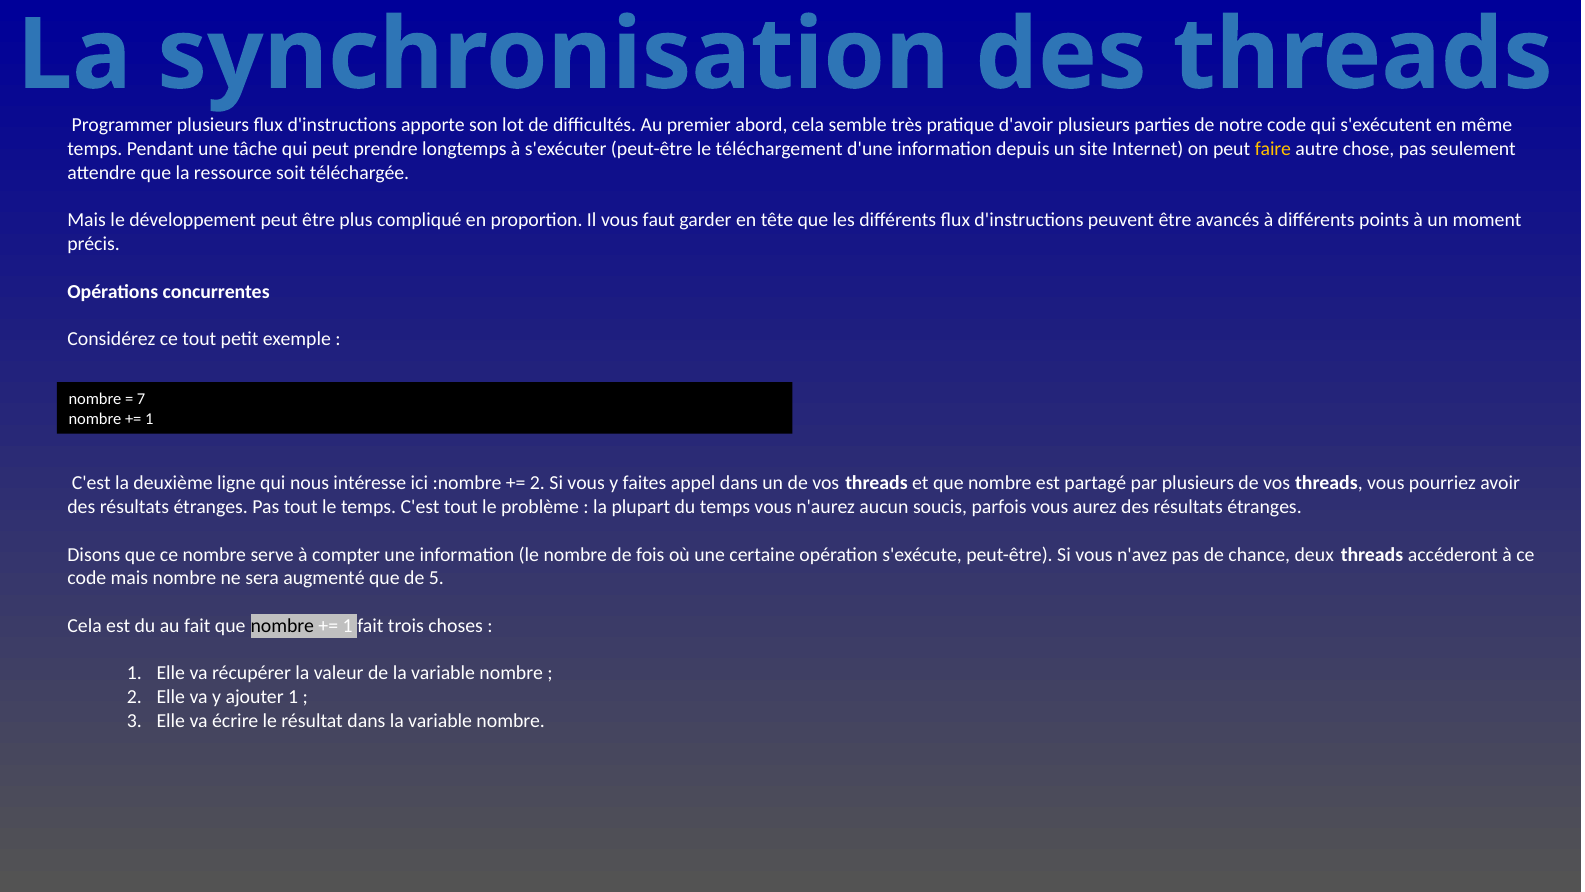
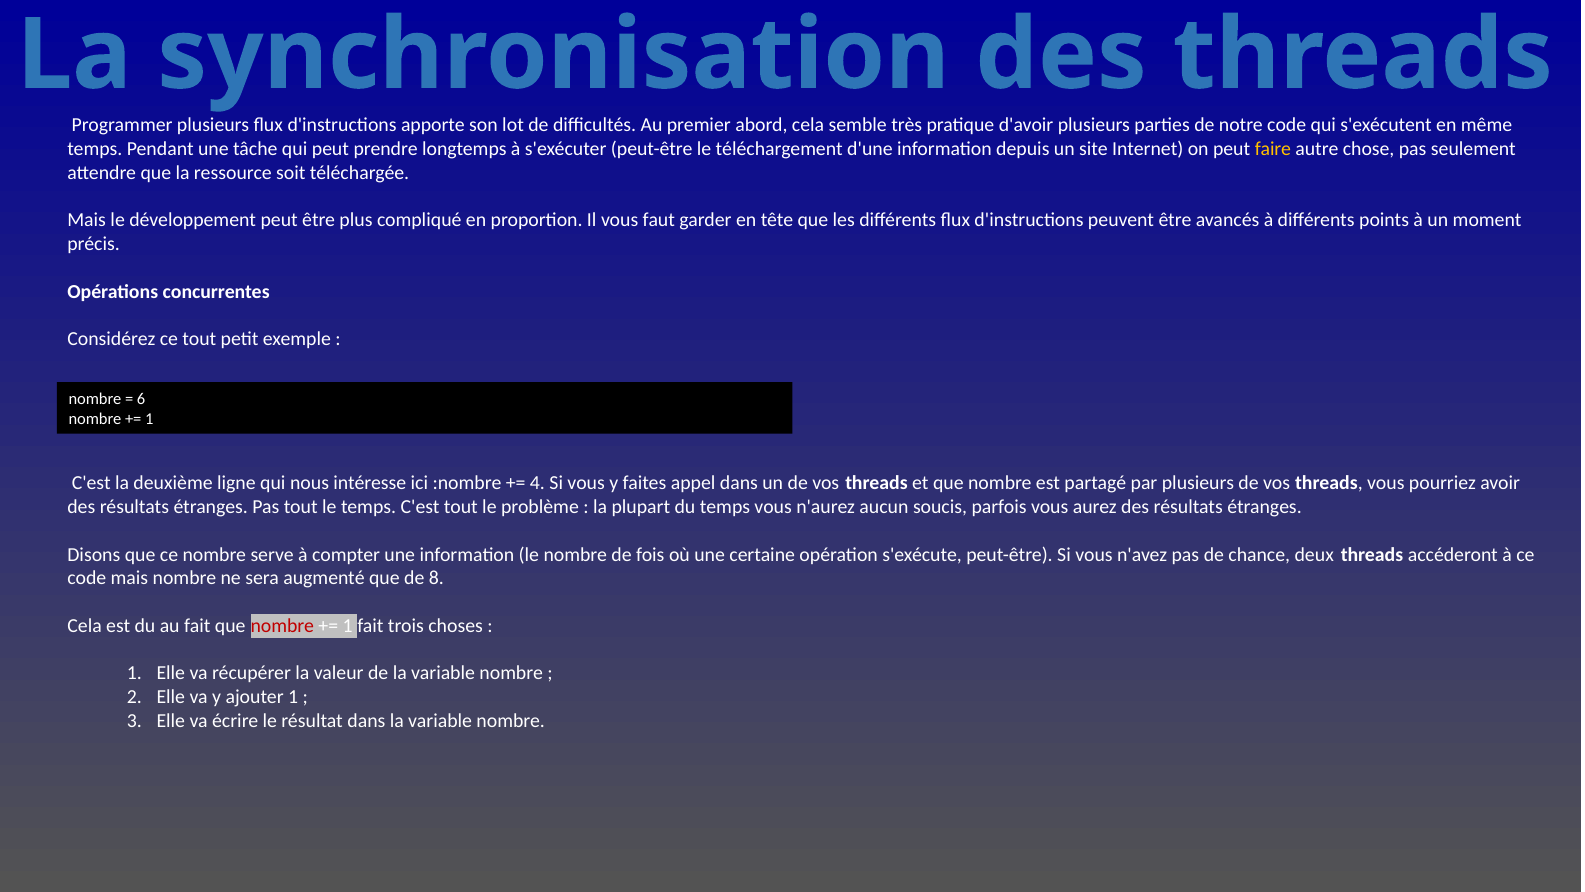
7: 7 -> 6 (141, 399)
2: 2 -> 4 (537, 483)
5: 5 -> 8 (436, 578)
nombre colour: black -> red (282, 626)
